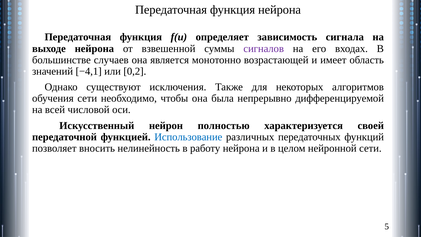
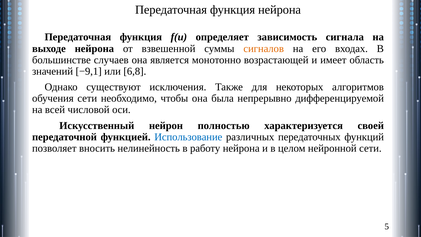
сигналов colour: purple -> orange (264, 49)
−4,1: −4,1 -> −9,1 (89, 71)
0,2: 0,2 -> 6,8 (135, 71)
